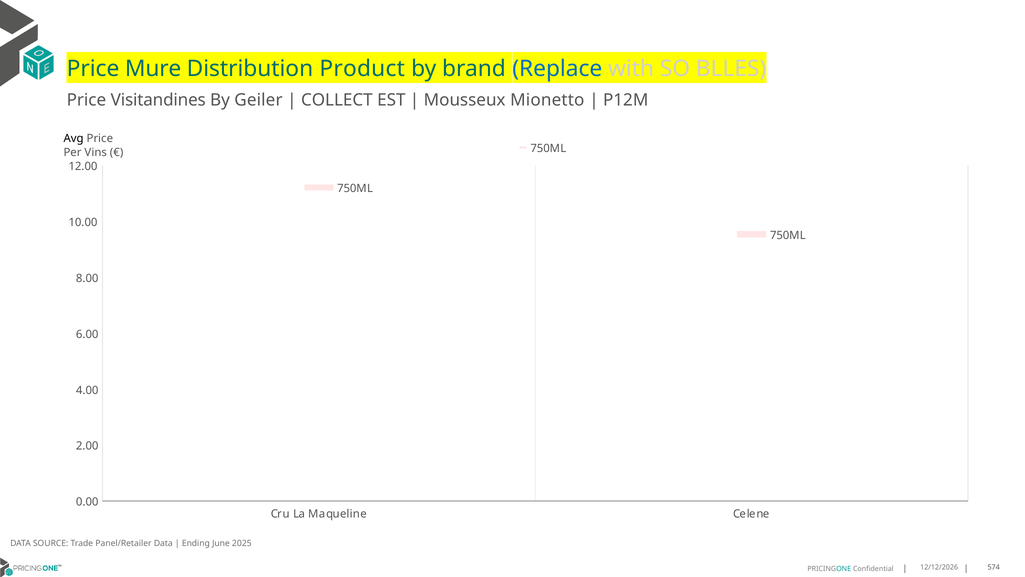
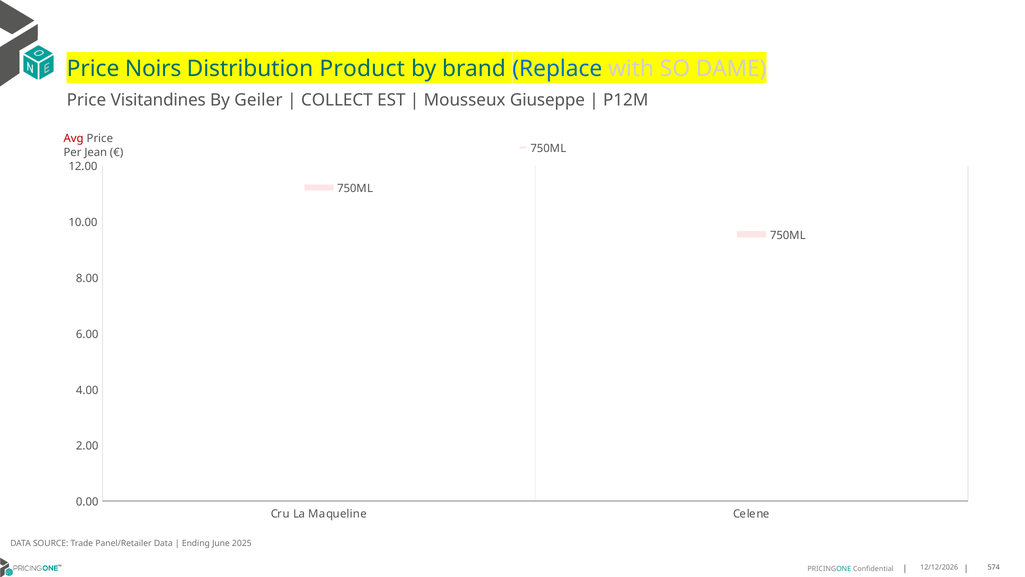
Mure: Mure -> Noirs (153, 69)
BLLES: BLLES -> DAME (731, 69)
Mionetto: Mionetto -> Giuseppe (547, 100)
Avg colour: black -> red (74, 138)
Vins: Vins -> Jean (96, 152)
